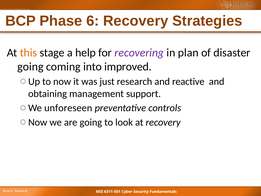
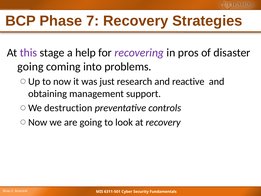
6: 6 -> 7 (93, 21)
this colour: orange -> purple (28, 53)
plan: plan -> pros (188, 53)
improved: improved -> problems (128, 66)
unforeseen: unforeseen -> destruction (68, 108)
